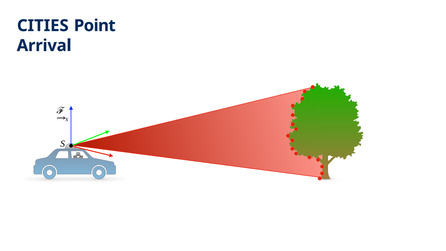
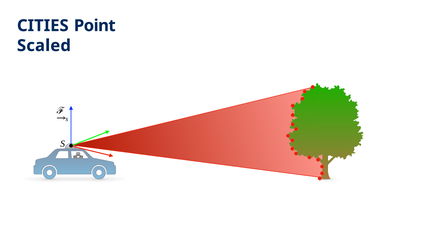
Arrival: Arrival -> Scaled (44, 46)
